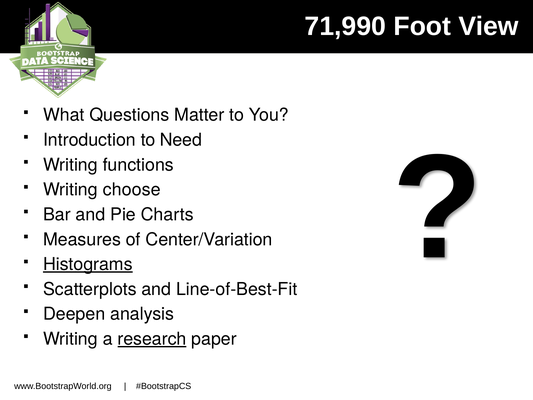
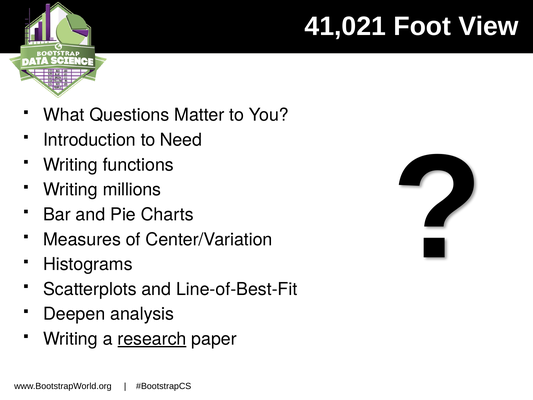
71,990: 71,990 -> 41,021 (345, 26)
choose: choose -> millions (132, 190)
Histograms underline: present -> none (88, 264)
